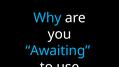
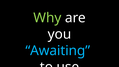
Why colour: light blue -> light green (47, 18)
